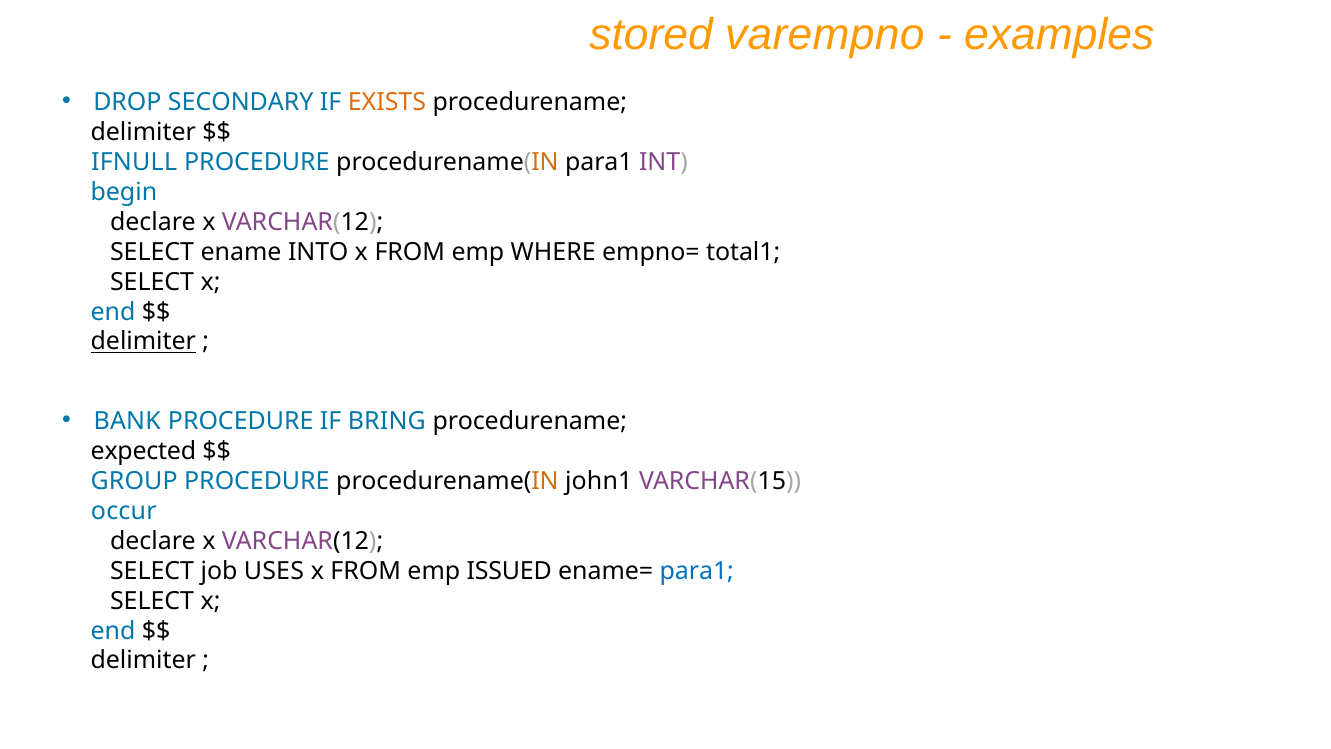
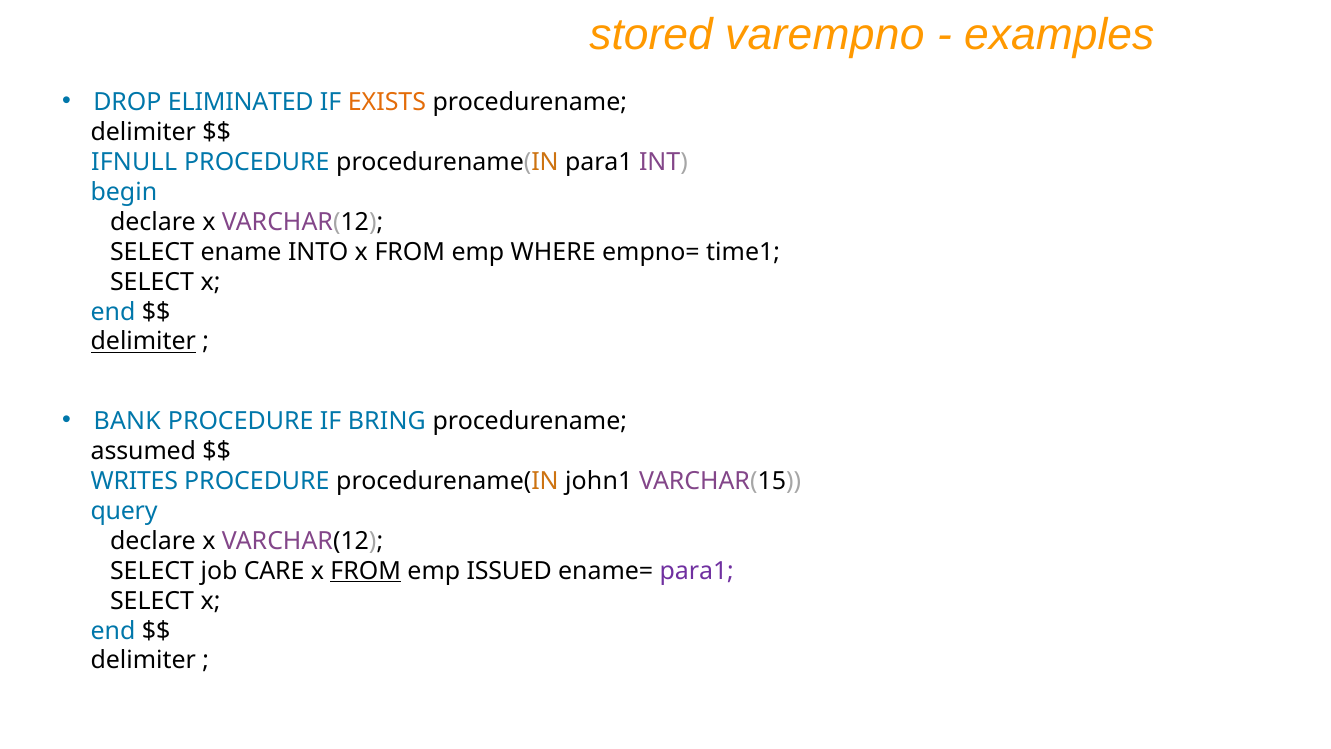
SECONDARY: SECONDARY -> ELIMINATED (241, 102)
total1: total1 -> time1 (743, 252)
expected: expected -> assumed (143, 451)
GROUP: GROUP -> WRITES (134, 481)
occur: occur -> query (124, 511)
USES: USES -> CARE (274, 571)
FROM underline: none -> present (366, 571)
para1 colour: blue -> purple (697, 571)
